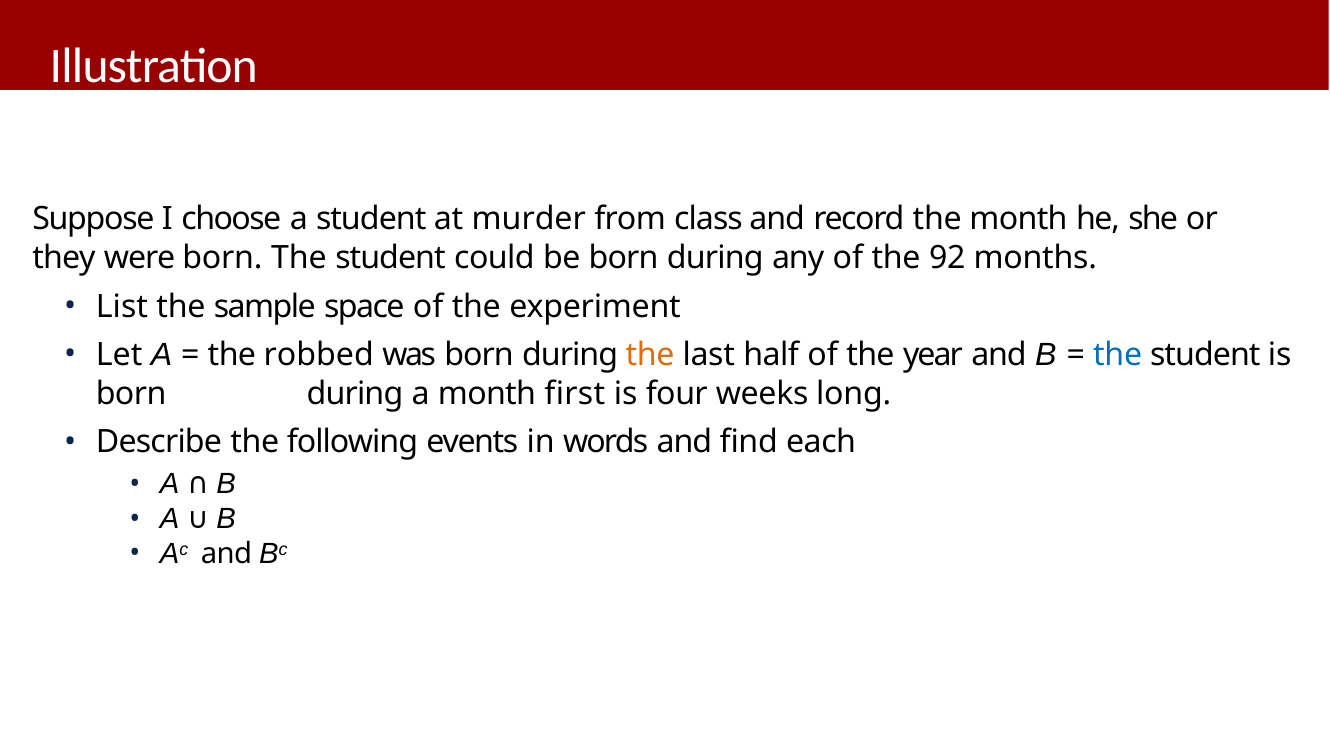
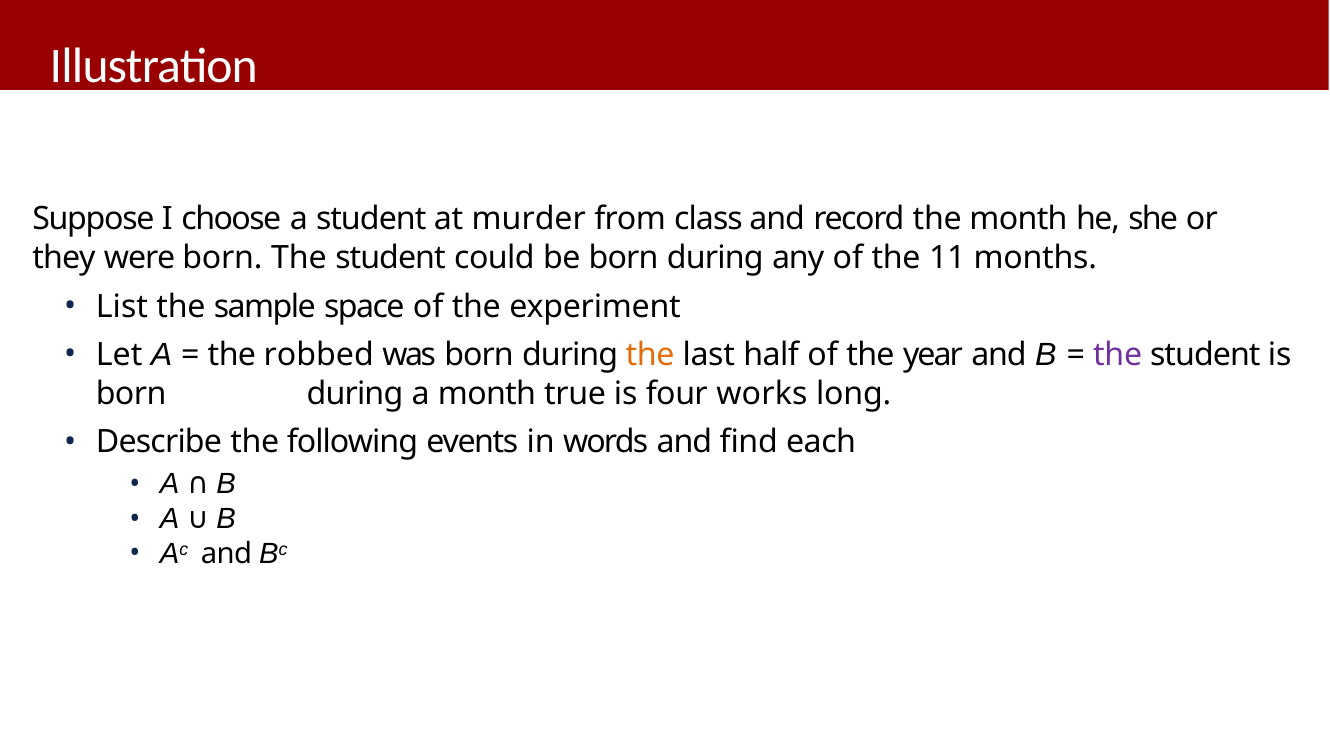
92: 92 -> 11 (947, 258)
the colour: blue -> purple (1118, 355)
first: first -> true (575, 394)
weeks: weeks -> works (762, 394)
